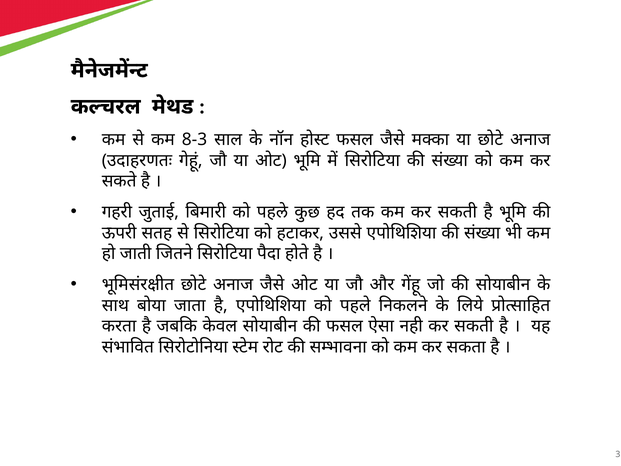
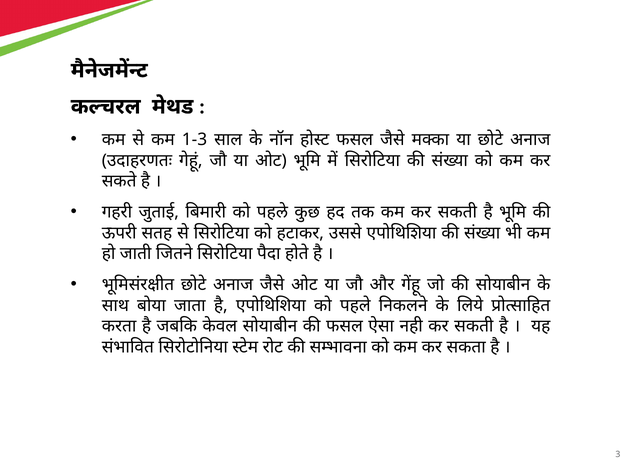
8-3: 8-3 -> 1-3 (195, 140)
